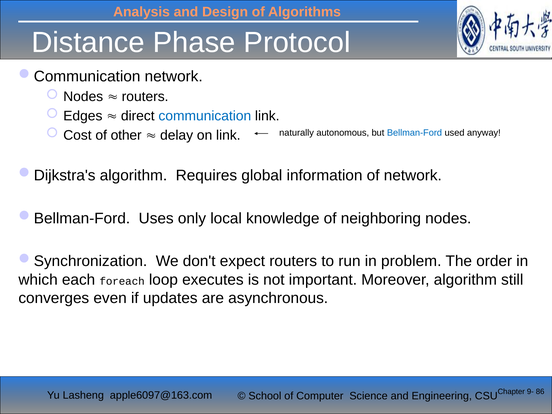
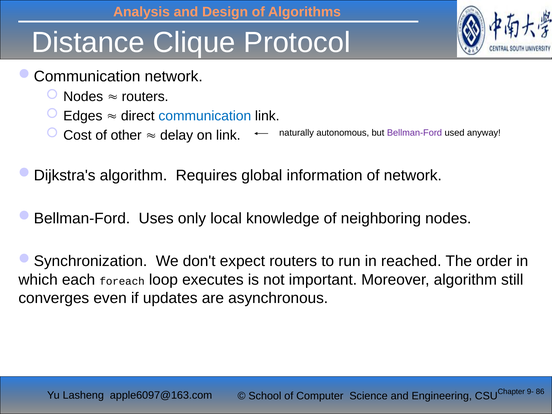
Phase: Phase -> Clique (194, 42)
Bellman-Ford colour: blue -> purple (414, 133)
problem: problem -> reached (411, 261)
